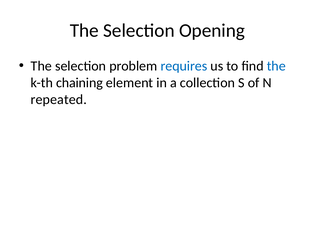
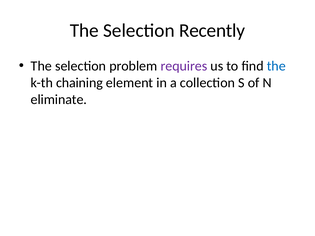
Opening: Opening -> Recently (212, 30)
requires colour: blue -> purple (184, 66)
repeated: repeated -> eliminate (59, 100)
